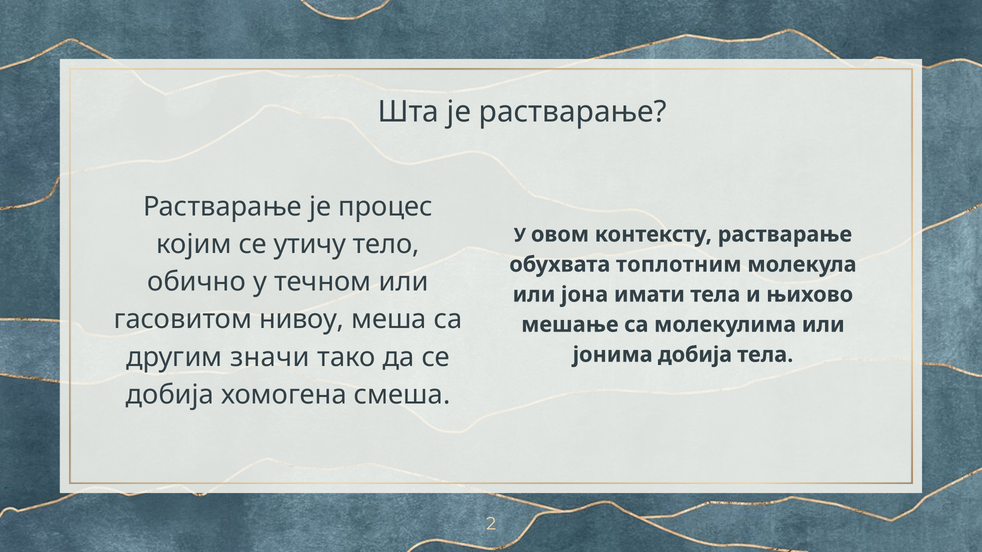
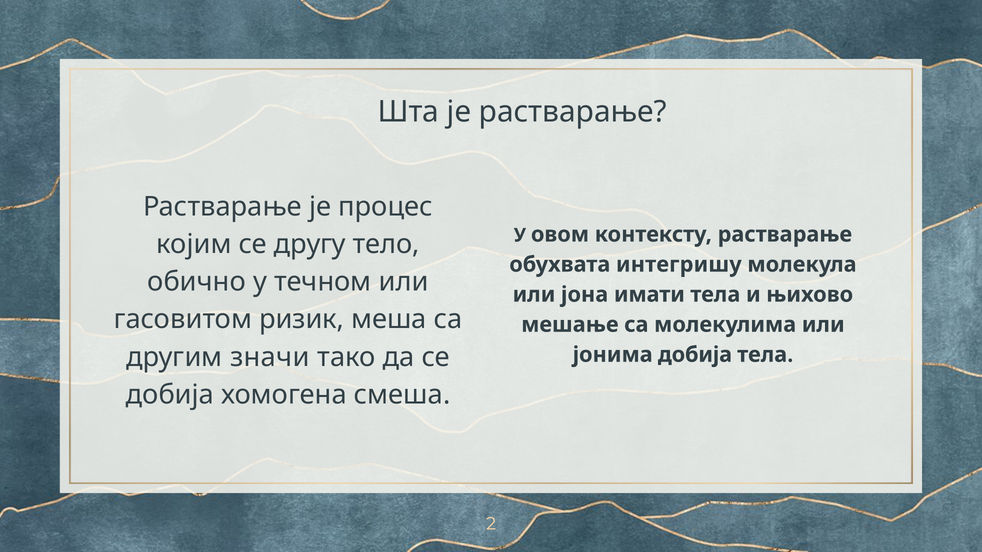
утичу: утичу -> другу (310, 244)
топлотним: топлотним -> интегришу (679, 265)
нивоу: нивоу -> ризик (302, 320)
